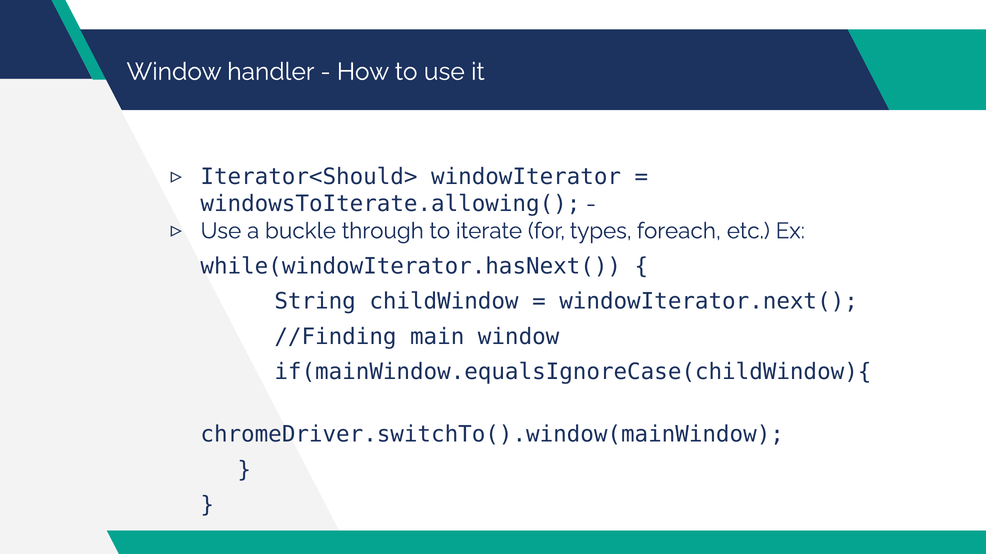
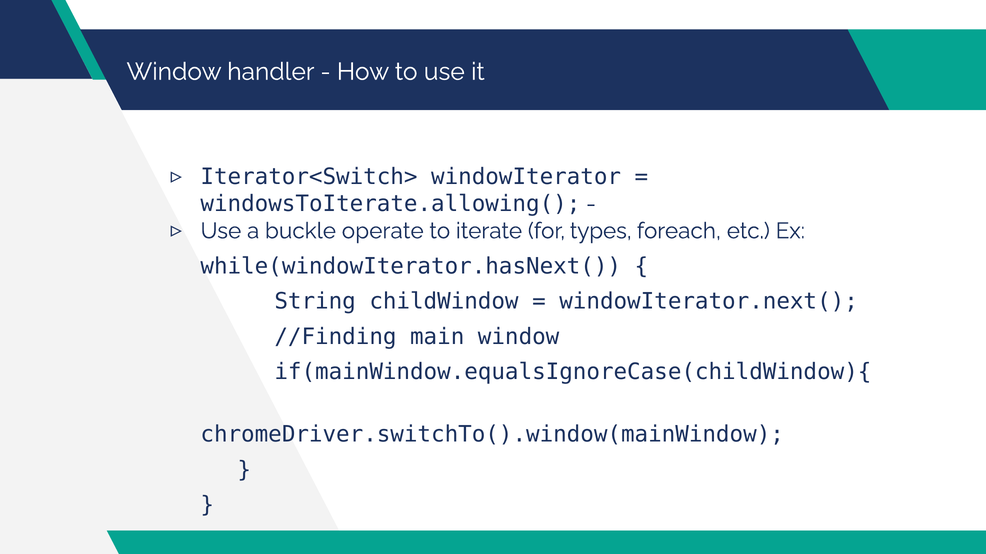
Iterator<Should>: Iterator<Should> -> Iterator<Switch> (309, 177)
through: through -> operate (383, 231)
